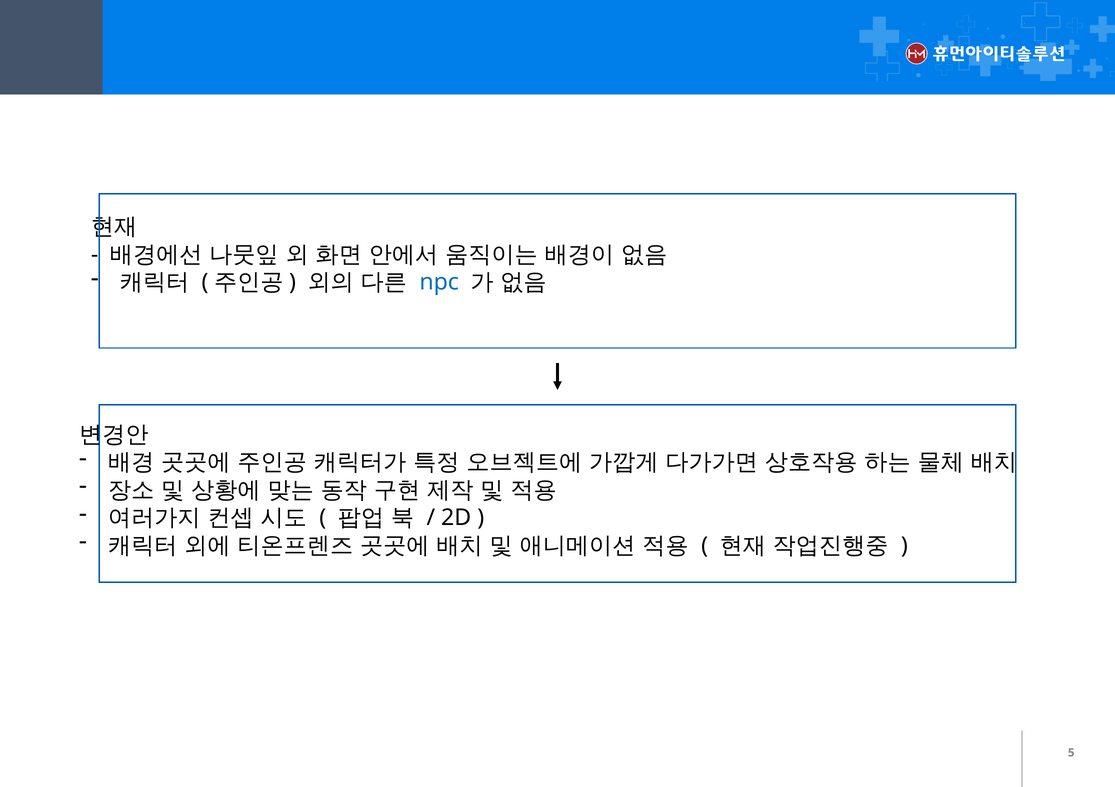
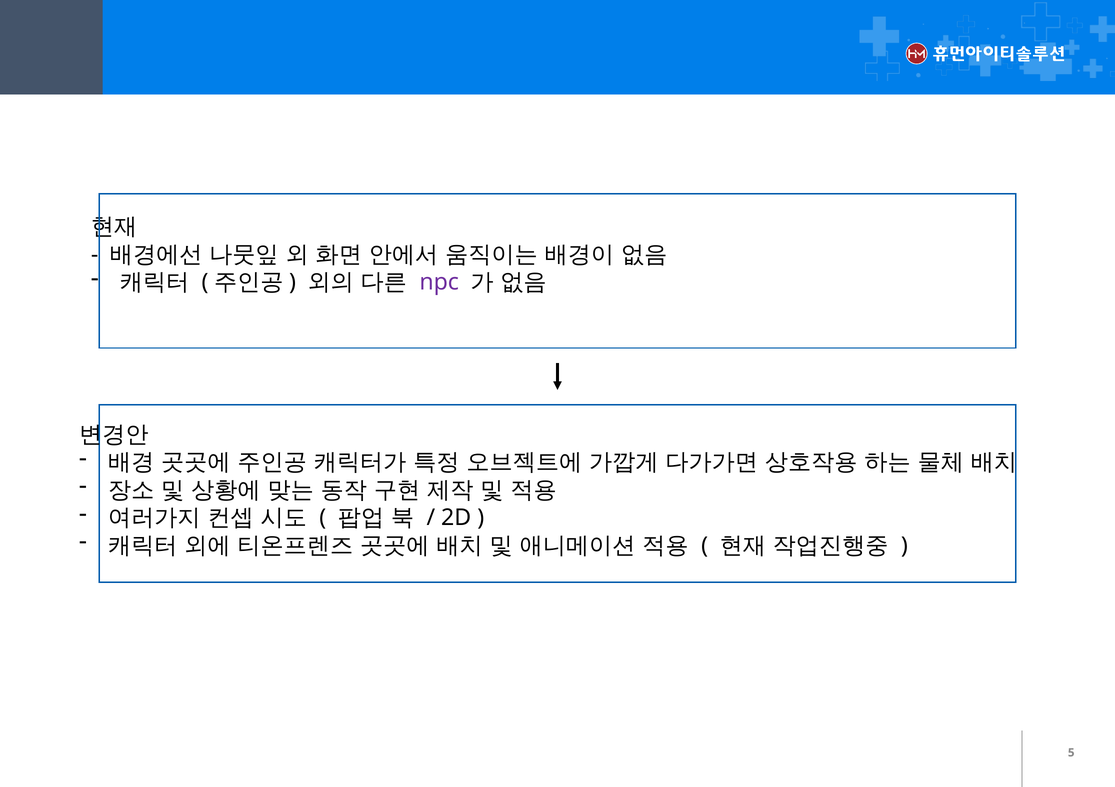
npc colour: blue -> purple (439, 282)
